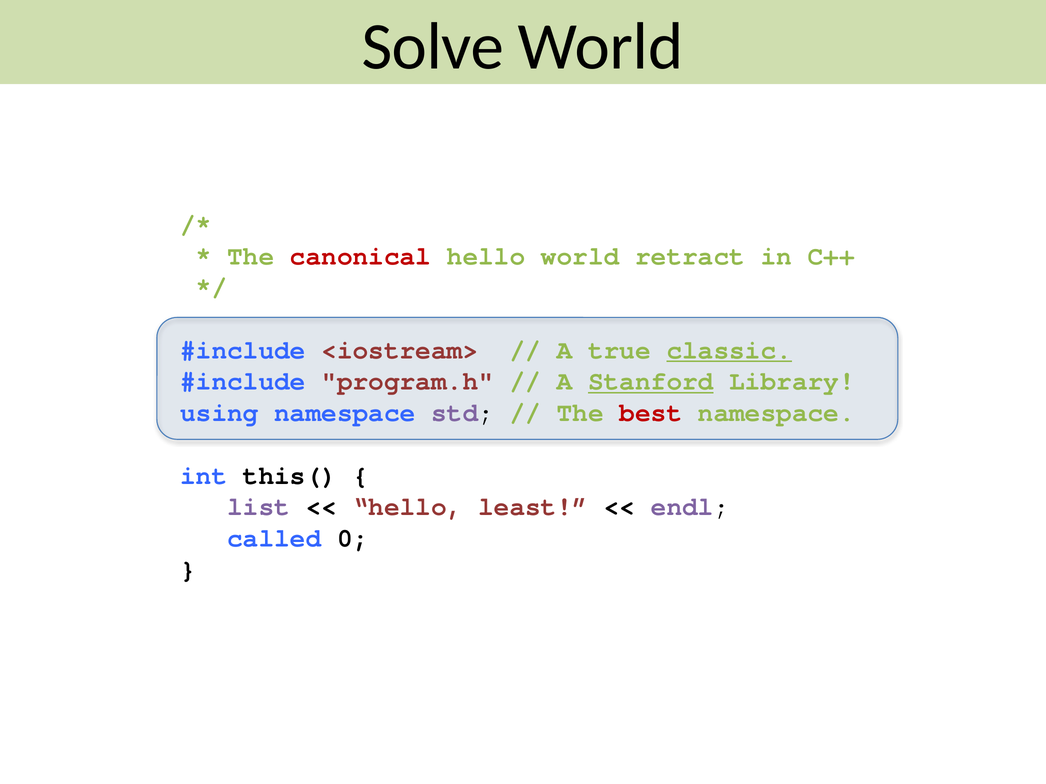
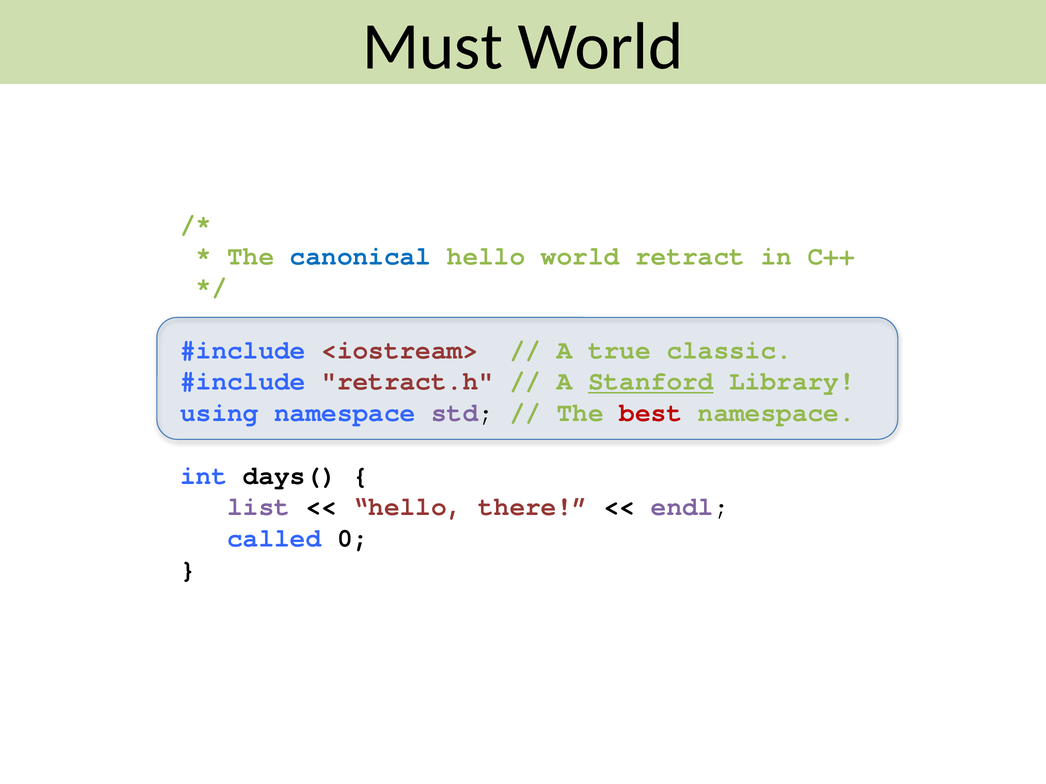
Solve: Solve -> Must (433, 47)
canonical colour: red -> blue (361, 256)
classic underline: present -> none (729, 350)
program.h: program.h -> retract.h (408, 382)
this(: this( -> days( (290, 476)
least: least -> there (533, 507)
